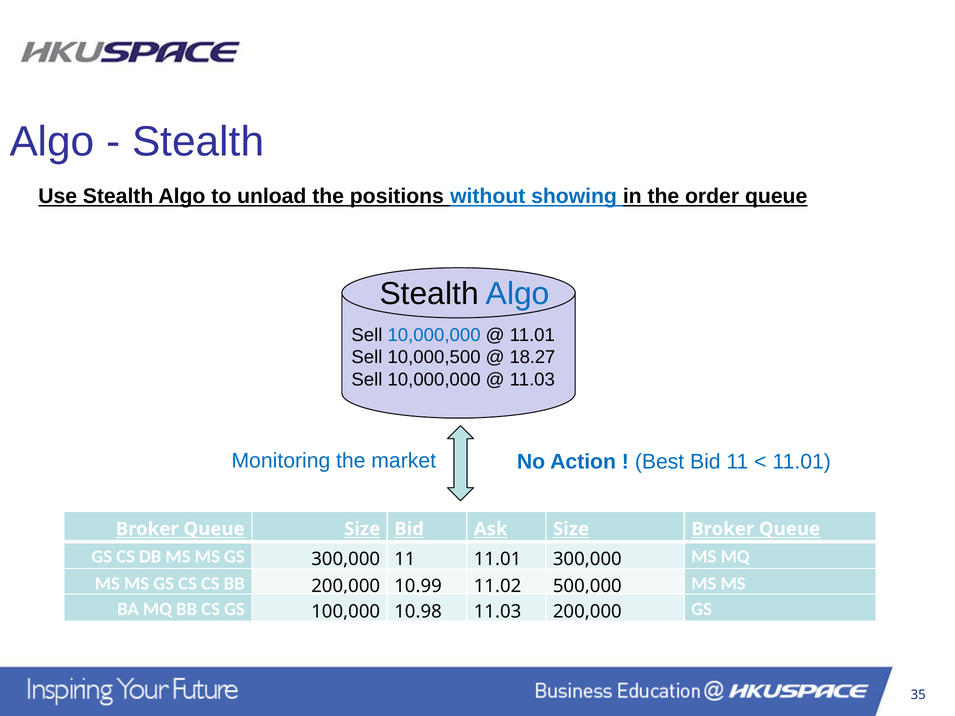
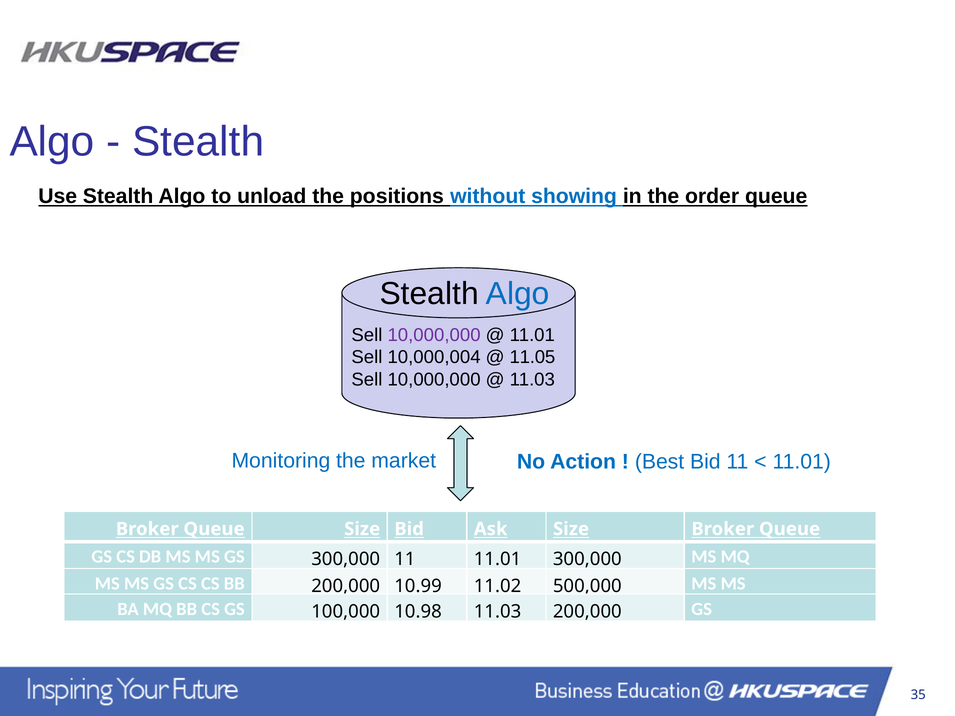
10,000,000 colour: blue -> purple (434, 335)
10,000,500: 10,000,500 -> 10,000,004 (434, 357)
18.27: 18.27 -> 11.05 (532, 357)
